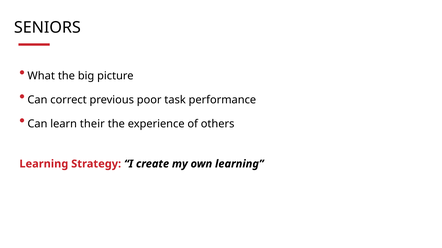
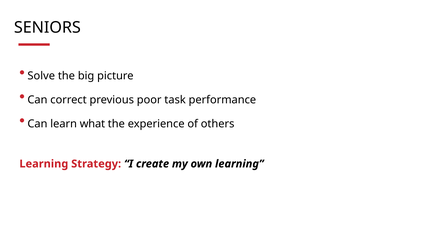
What: What -> Solve (41, 76)
their: their -> what (92, 124)
